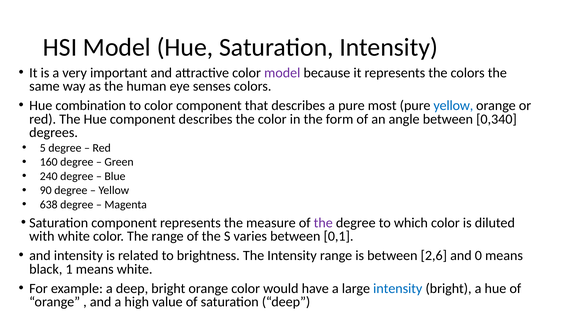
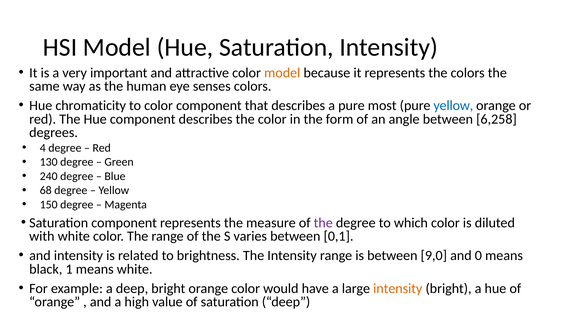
model colour: purple -> orange (282, 73)
combination: combination -> chromaticity (91, 106)
0,340: 0,340 -> 6,258 (496, 119)
5: 5 -> 4 (43, 148)
160: 160 -> 130 (49, 162)
90: 90 -> 68 (46, 191)
638: 638 -> 150 (49, 205)
2,6: 2,6 -> 9,0 (434, 256)
intensity colour: blue -> orange (398, 288)
